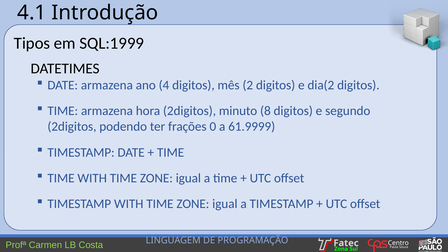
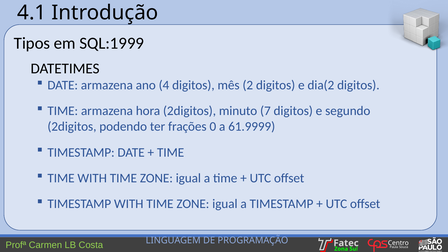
8: 8 -> 7 (265, 111)
